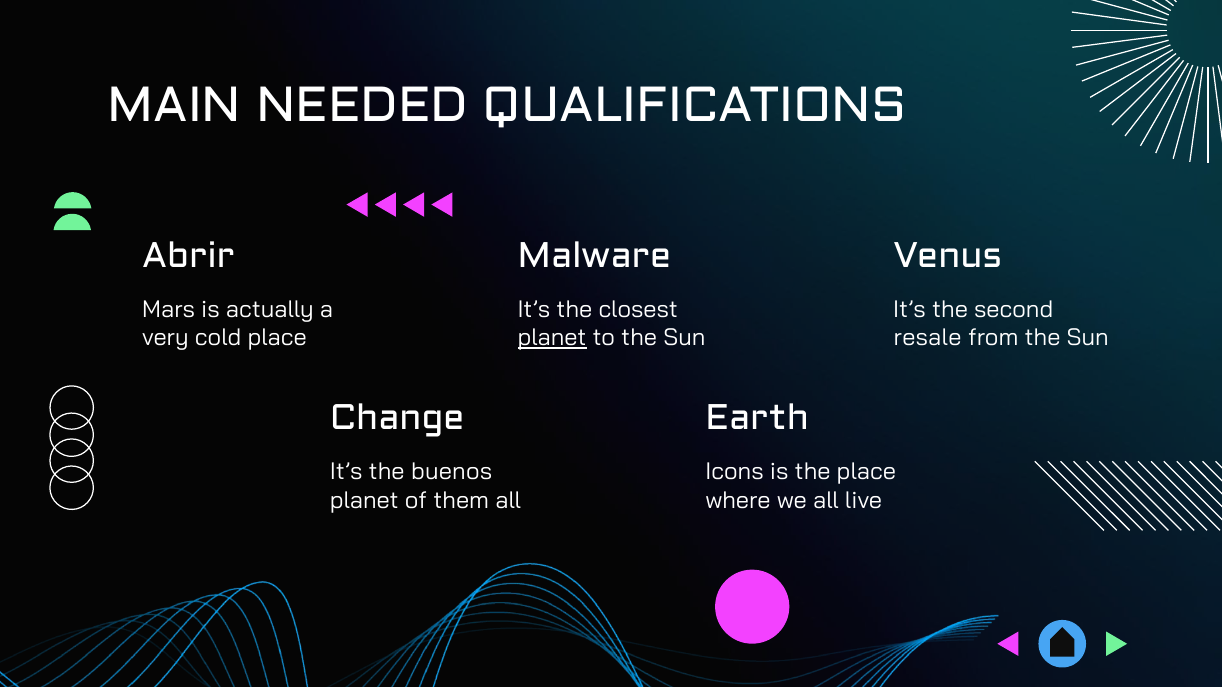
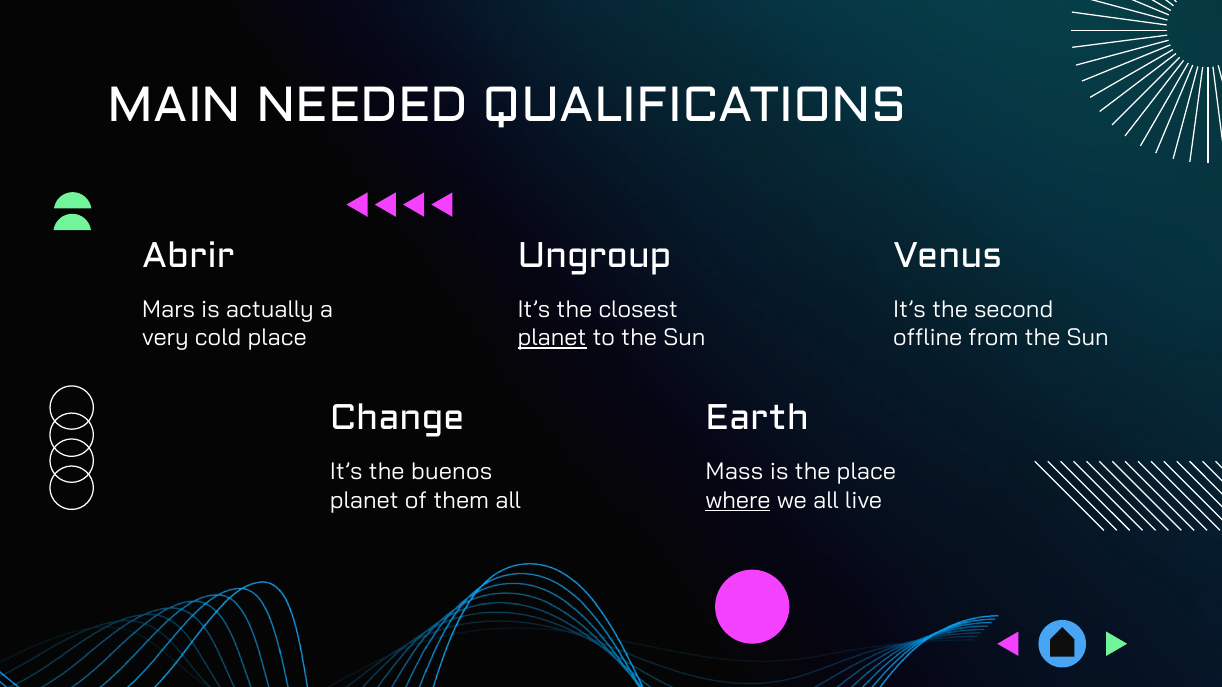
Malware: Malware -> Ungroup (595, 255)
resale: resale -> offline (928, 338)
Icons: Icons -> Mass (734, 472)
where underline: none -> present (738, 501)
